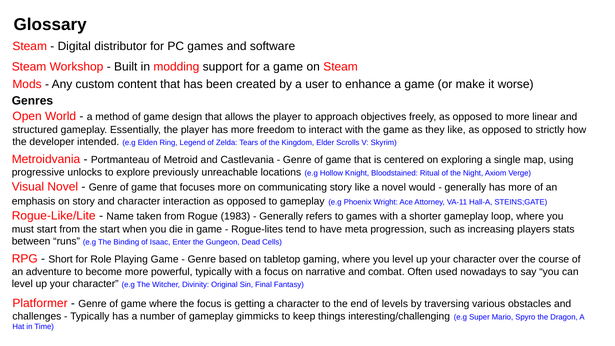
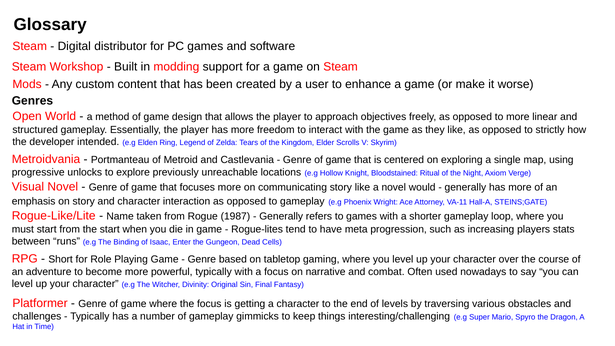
1983: 1983 -> 1987 (235, 217)
